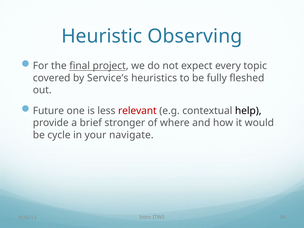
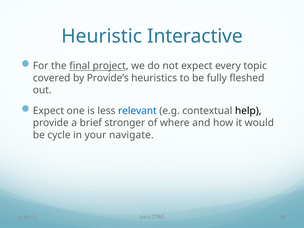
Observing: Observing -> Interactive (195, 36)
Service’s: Service’s -> Provide’s (108, 78)
Future: Future -> Expect (48, 111)
relevant colour: red -> blue (137, 111)
